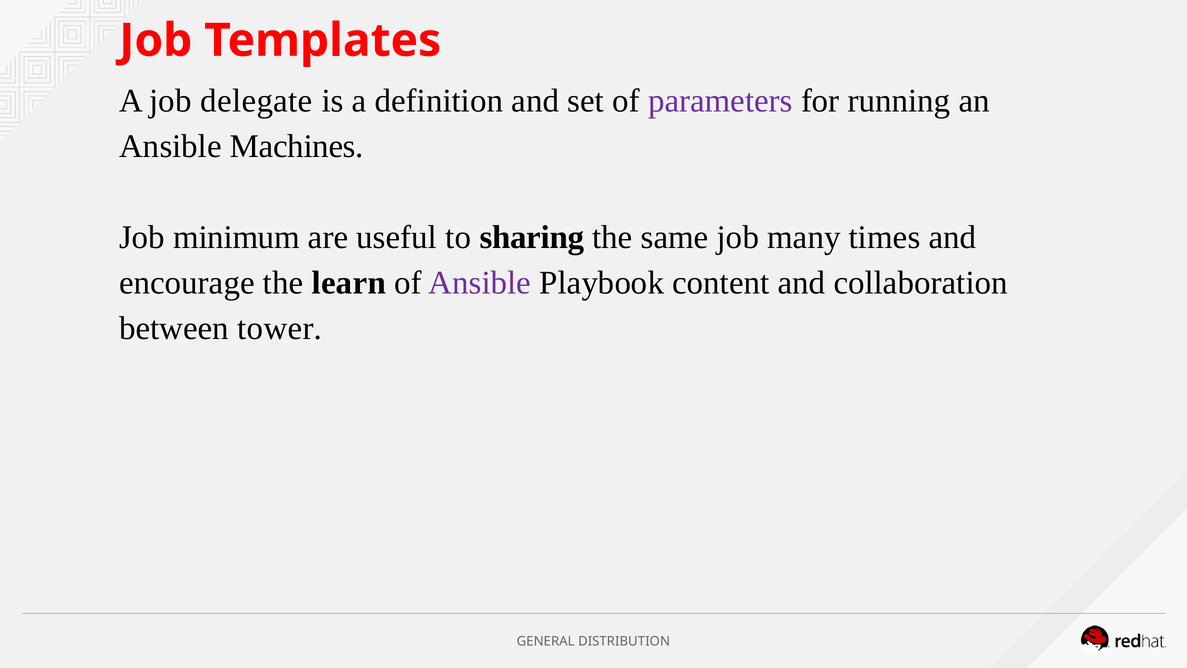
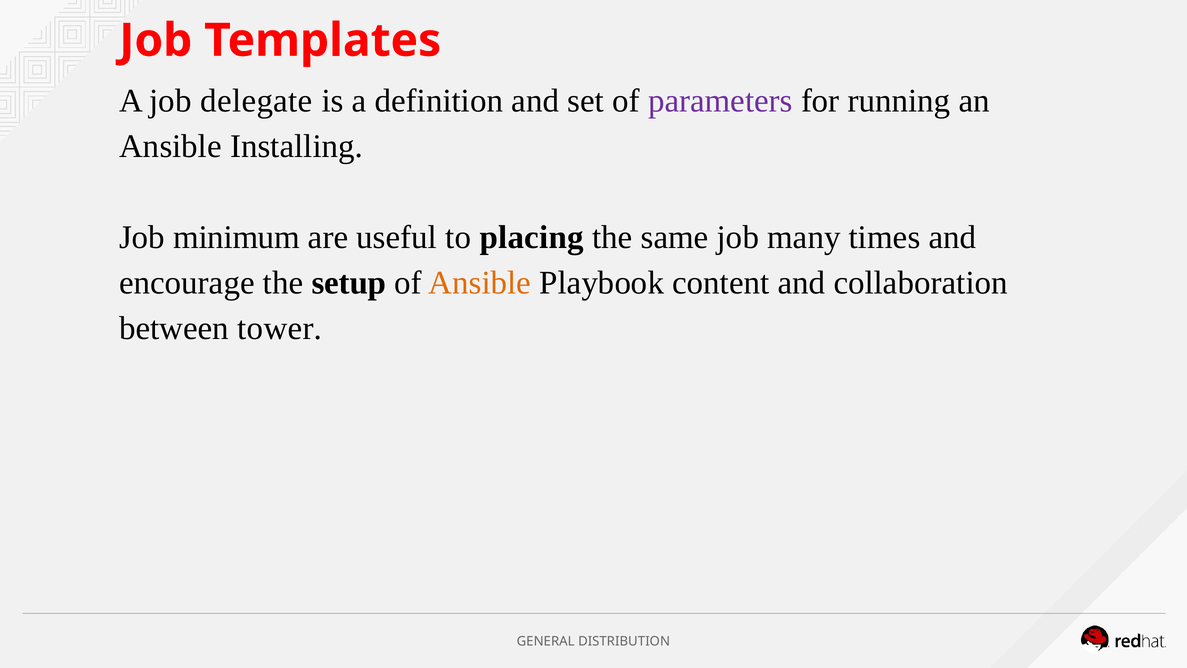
Machines: Machines -> Installing (297, 146)
sharing: sharing -> placing (532, 237)
learn: learn -> setup (349, 283)
Ansible colour: purple -> orange (480, 283)
